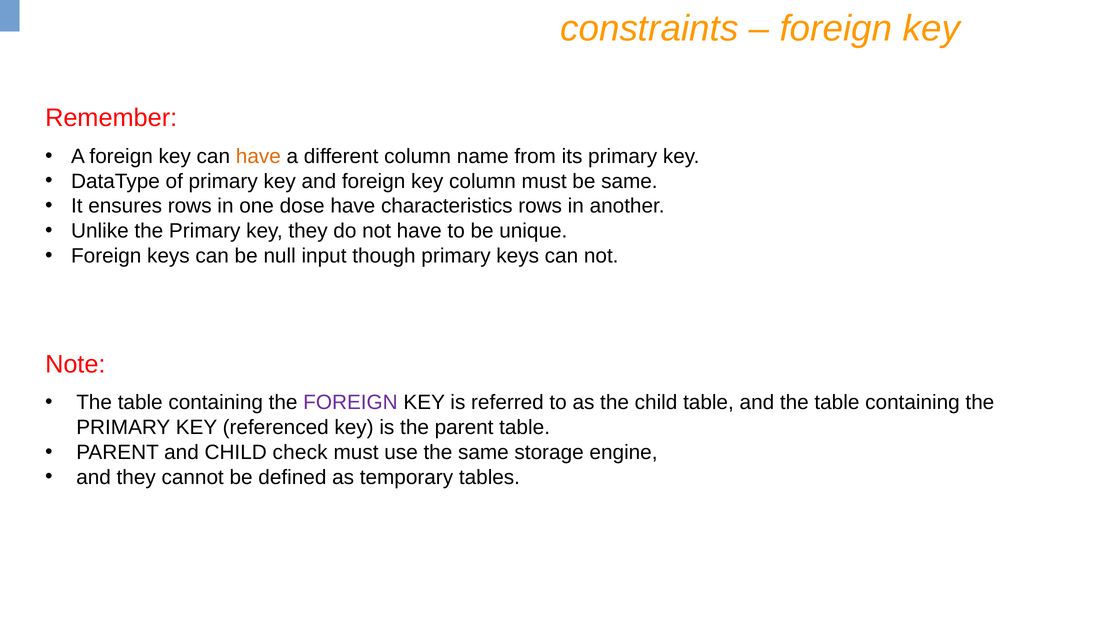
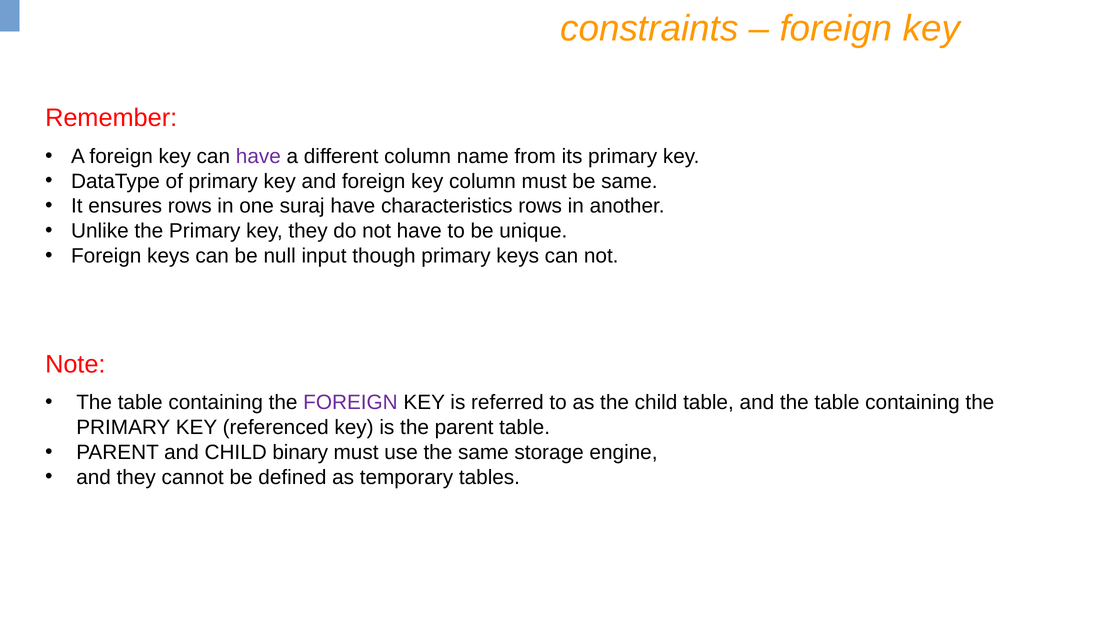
have colour: orange -> purple (258, 157)
dose: dose -> suraj (302, 206)
check: check -> binary (300, 453)
